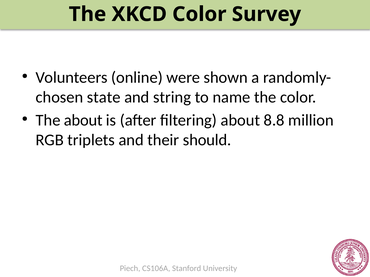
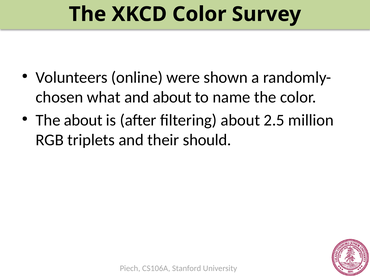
state: state -> what (104, 97)
and string: string -> about (172, 97)
8.8: 8.8 -> 2.5 (274, 120)
